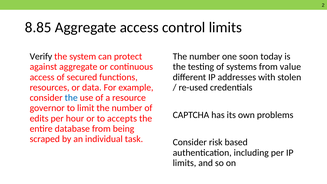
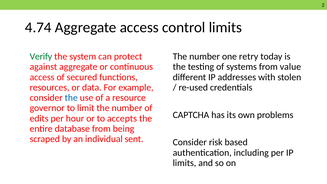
8.85: 8.85 -> 4.74 (38, 27)
Verify colour: black -> green (41, 57)
soon: soon -> retry (249, 57)
task: task -> sent (134, 139)
